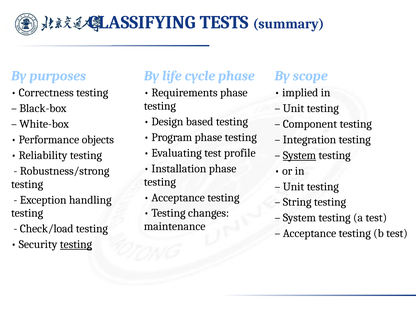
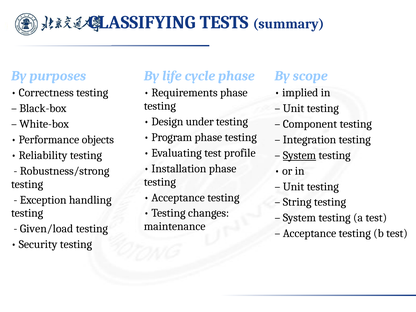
based: based -> under (200, 122)
Check/load: Check/load -> Given/load (47, 229)
testing underline: present -> none (76, 244)
